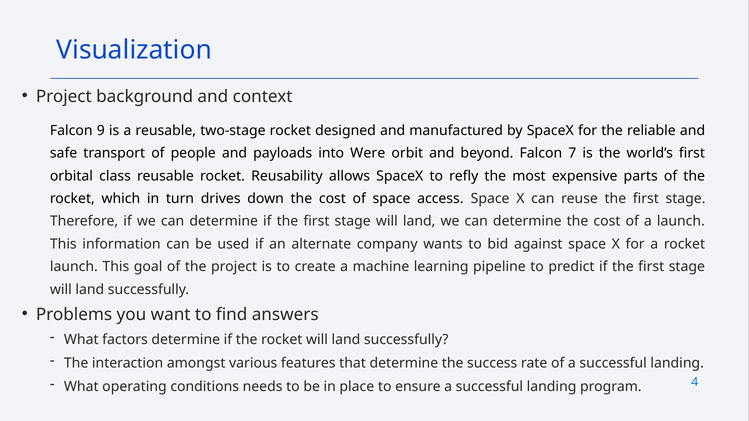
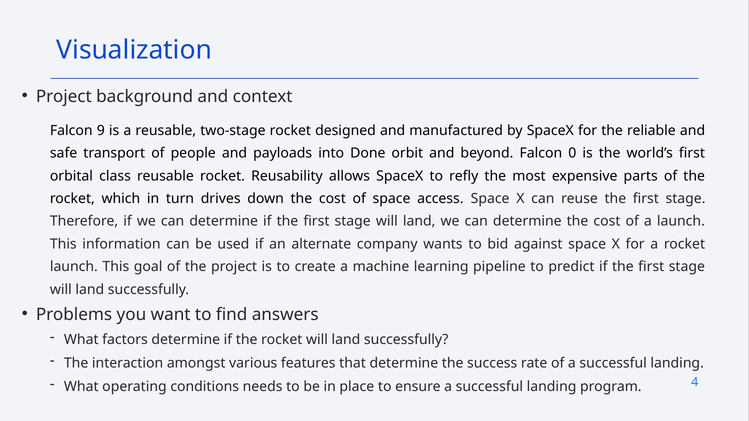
Were: Were -> Done (368, 153)
7: 7 -> 0 (572, 153)
